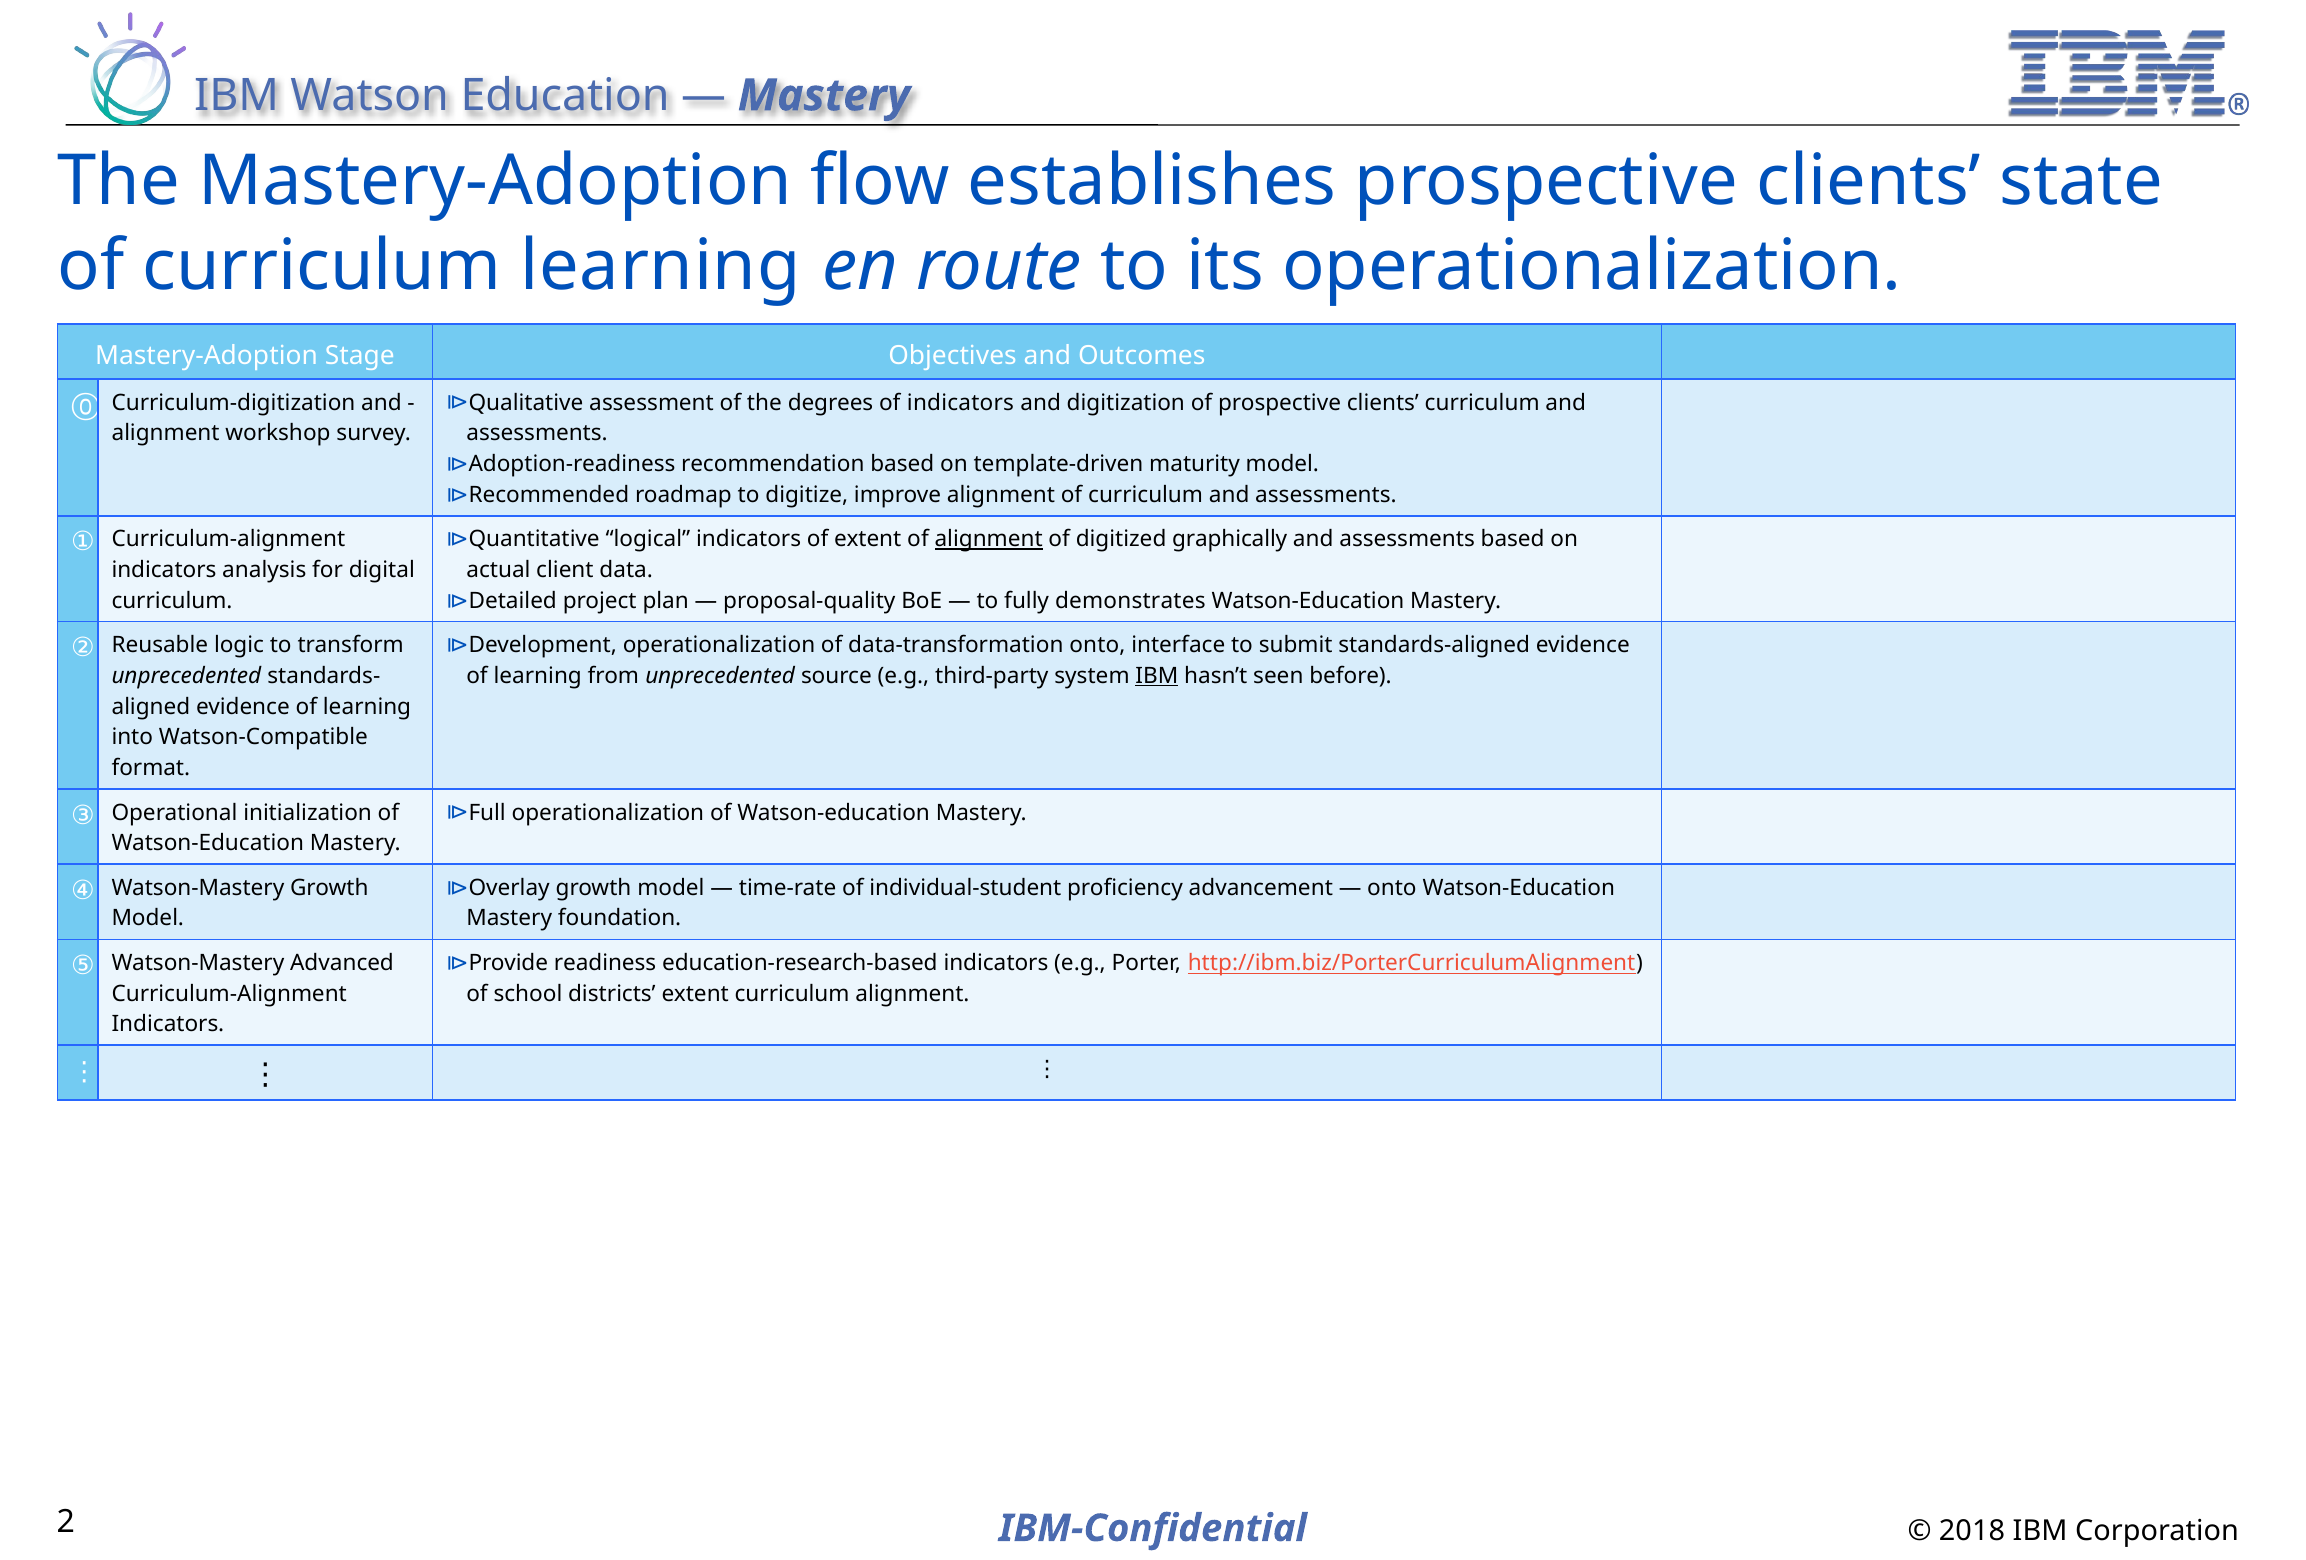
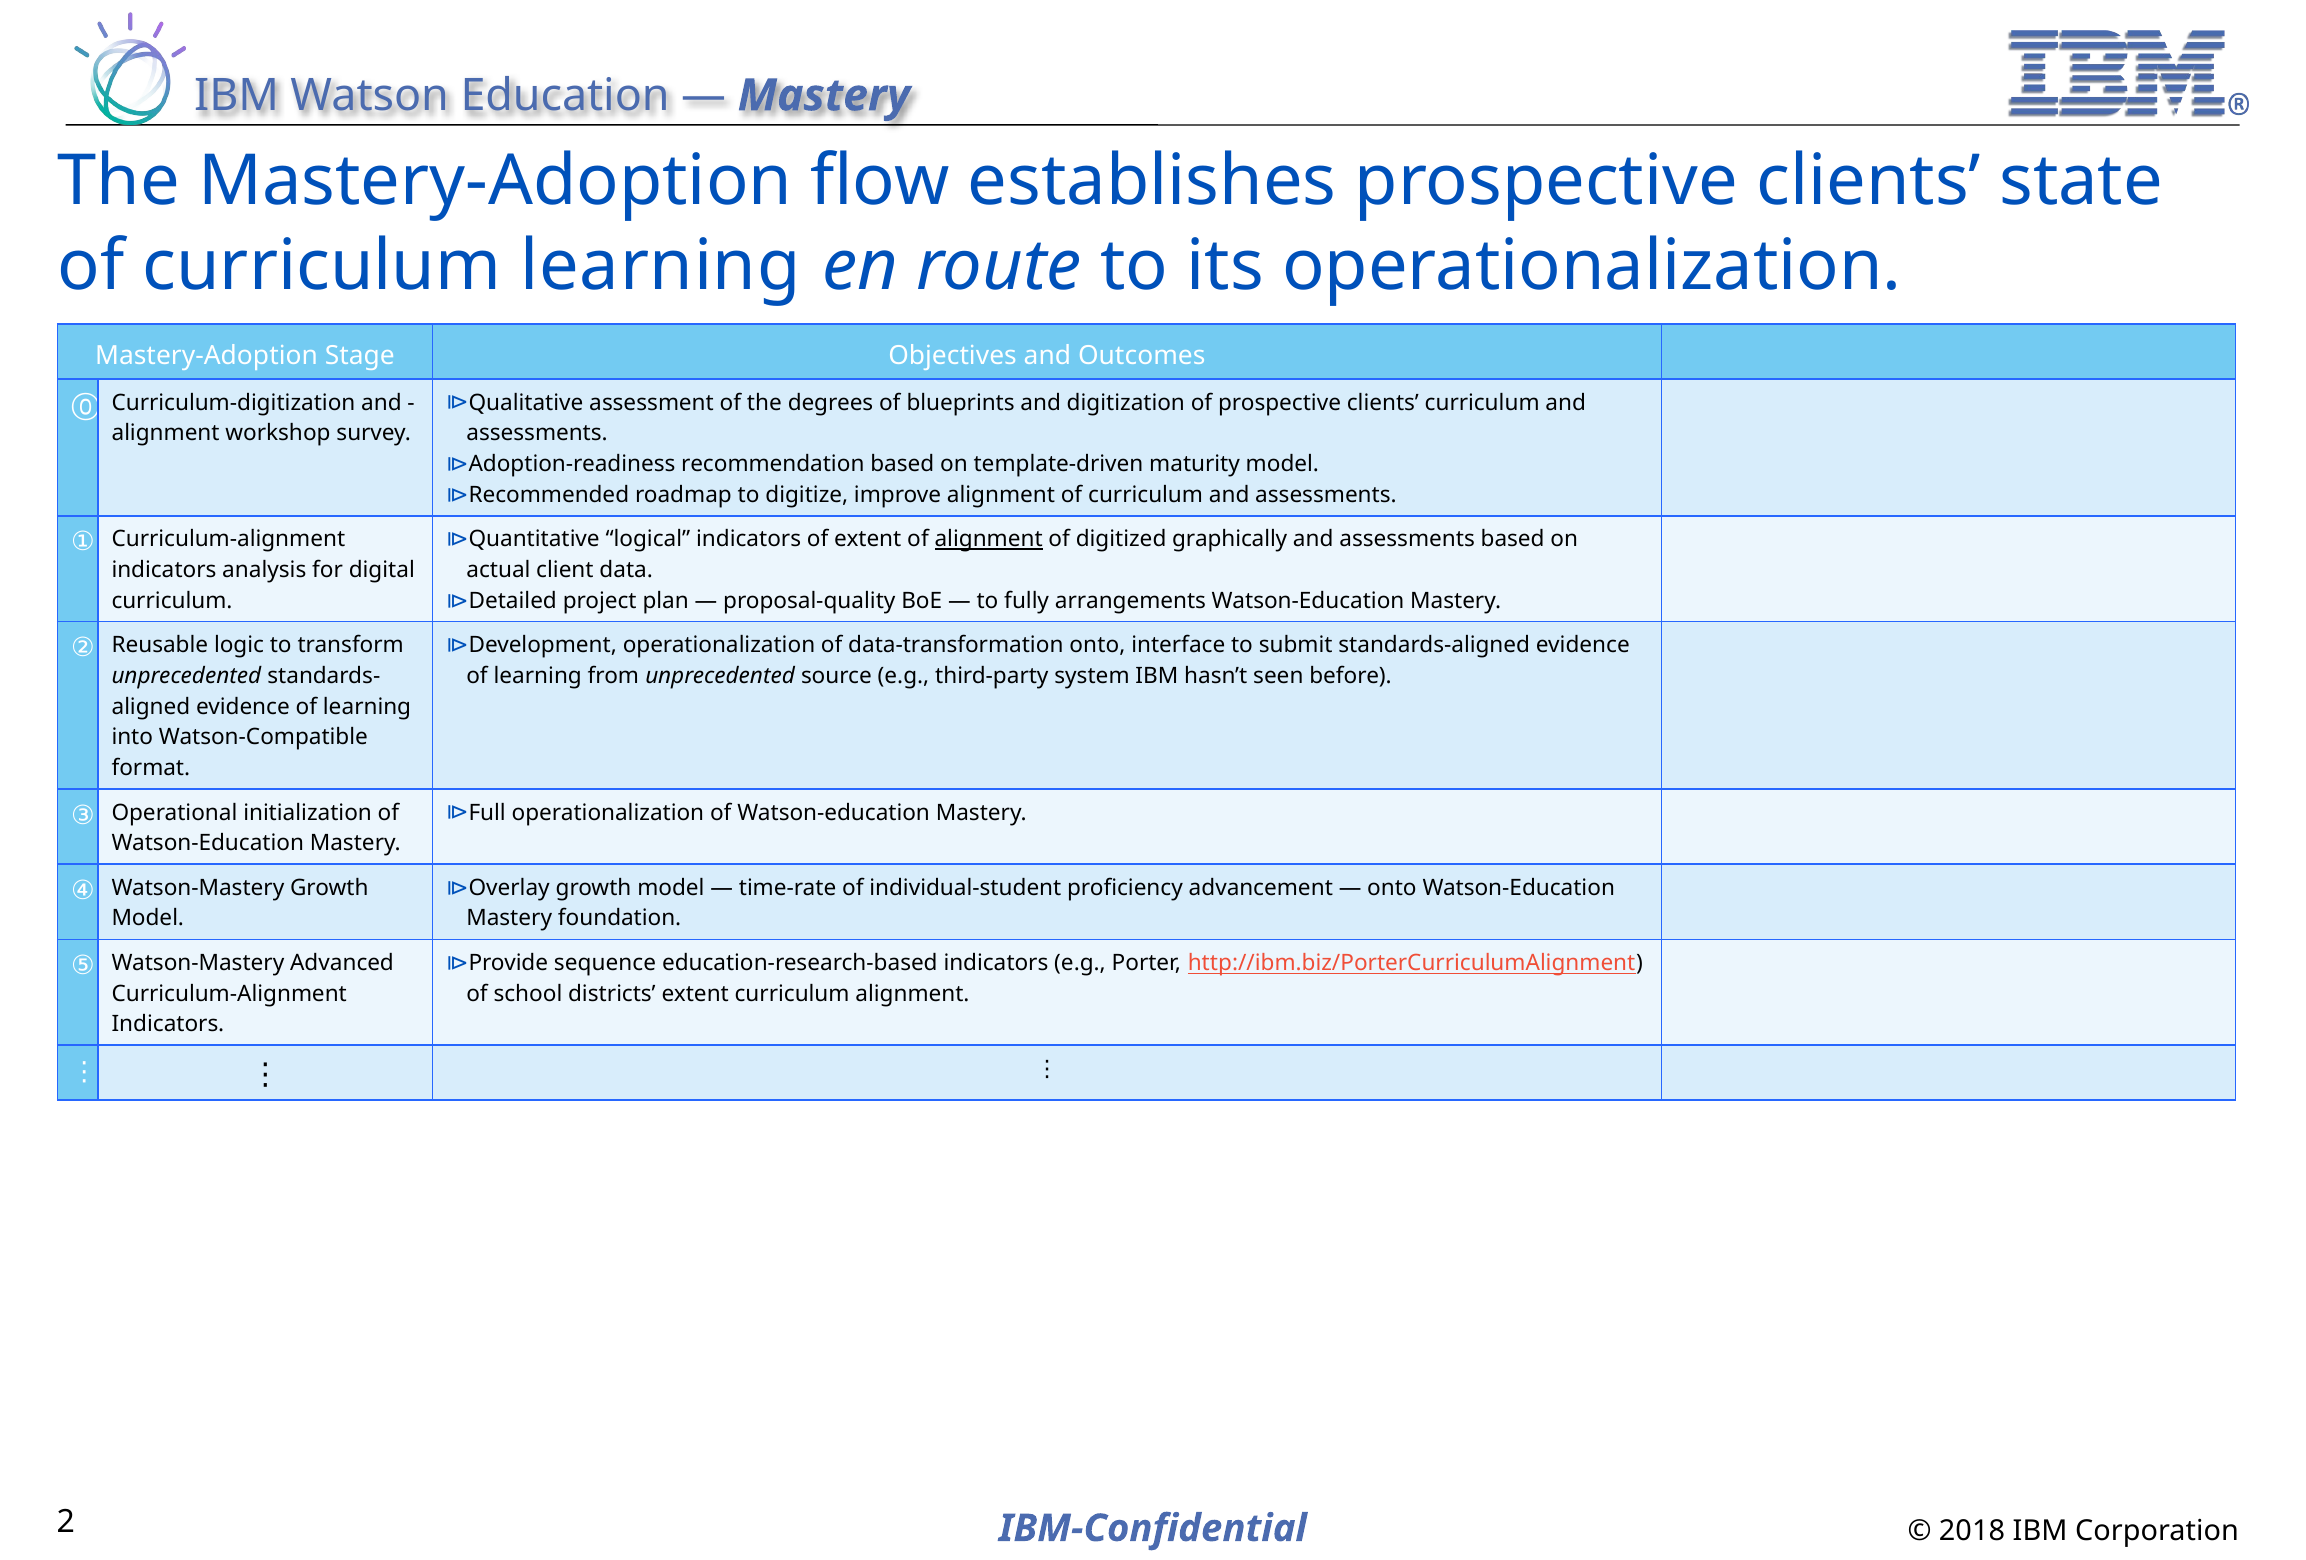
of indicators: indicators -> blueprints (961, 403)
demonstrates: demonstrates -> arrangements (1130, 601)
IBM underline: present -> none (1157, 676)
readiness: readiness -> sequence (605, 963)
